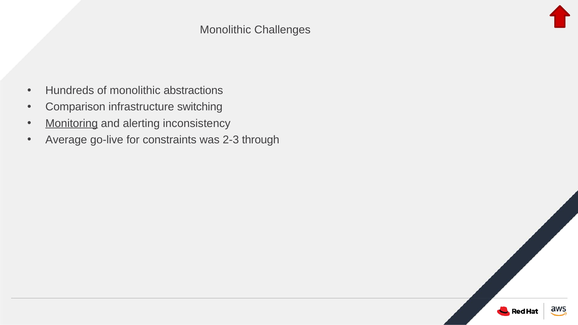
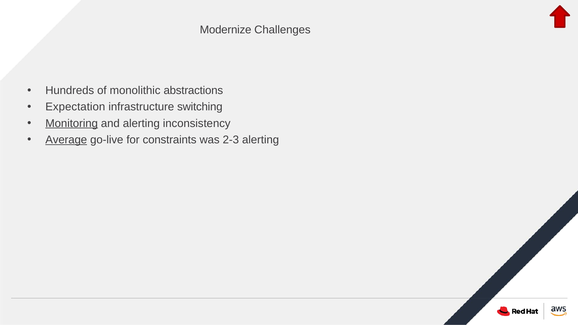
Monolithic: Monolithic -> Modernize (226, 30)
Comparison: Comparison -> Expectation (75, 107)
Average underline: none -> present (66, 140)
2-3 through: through -> alerting (261, 140)
